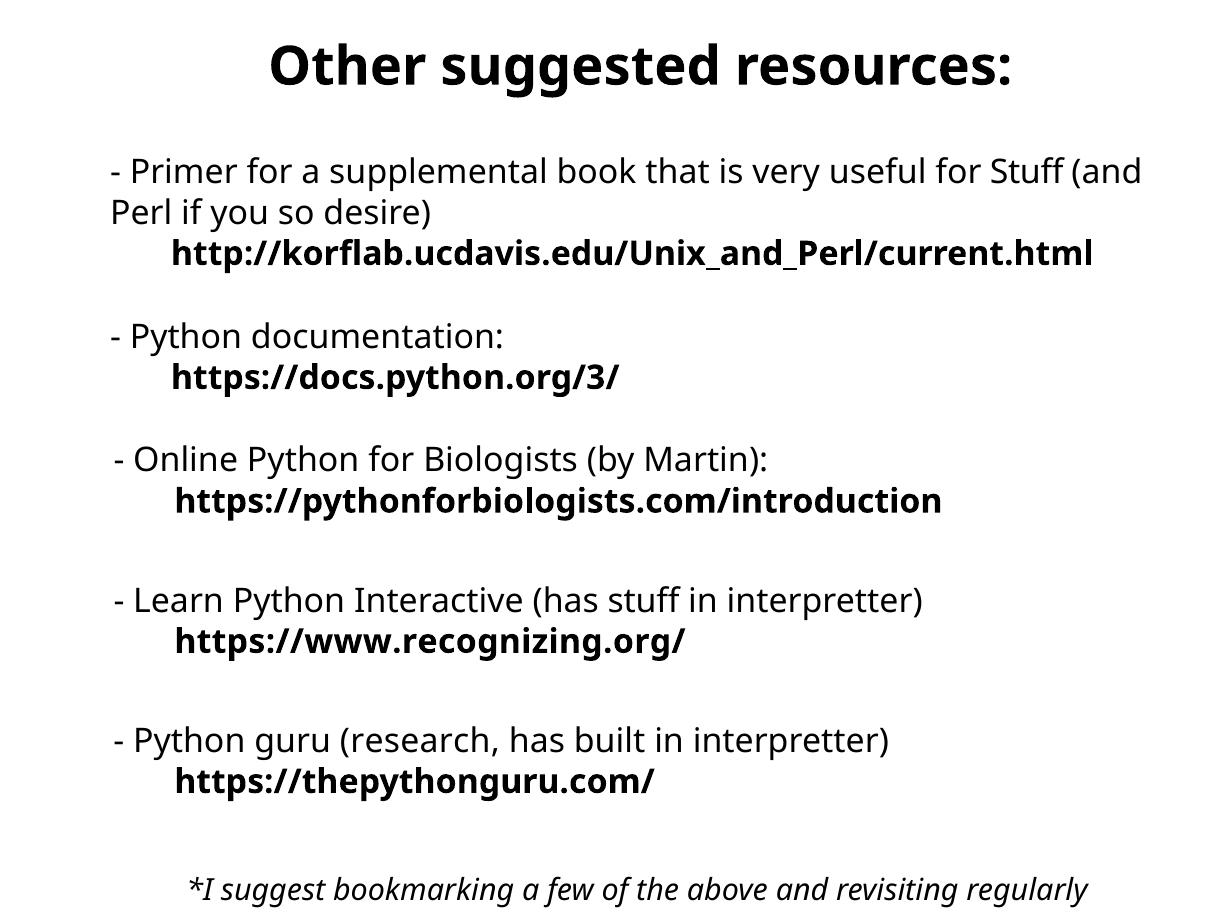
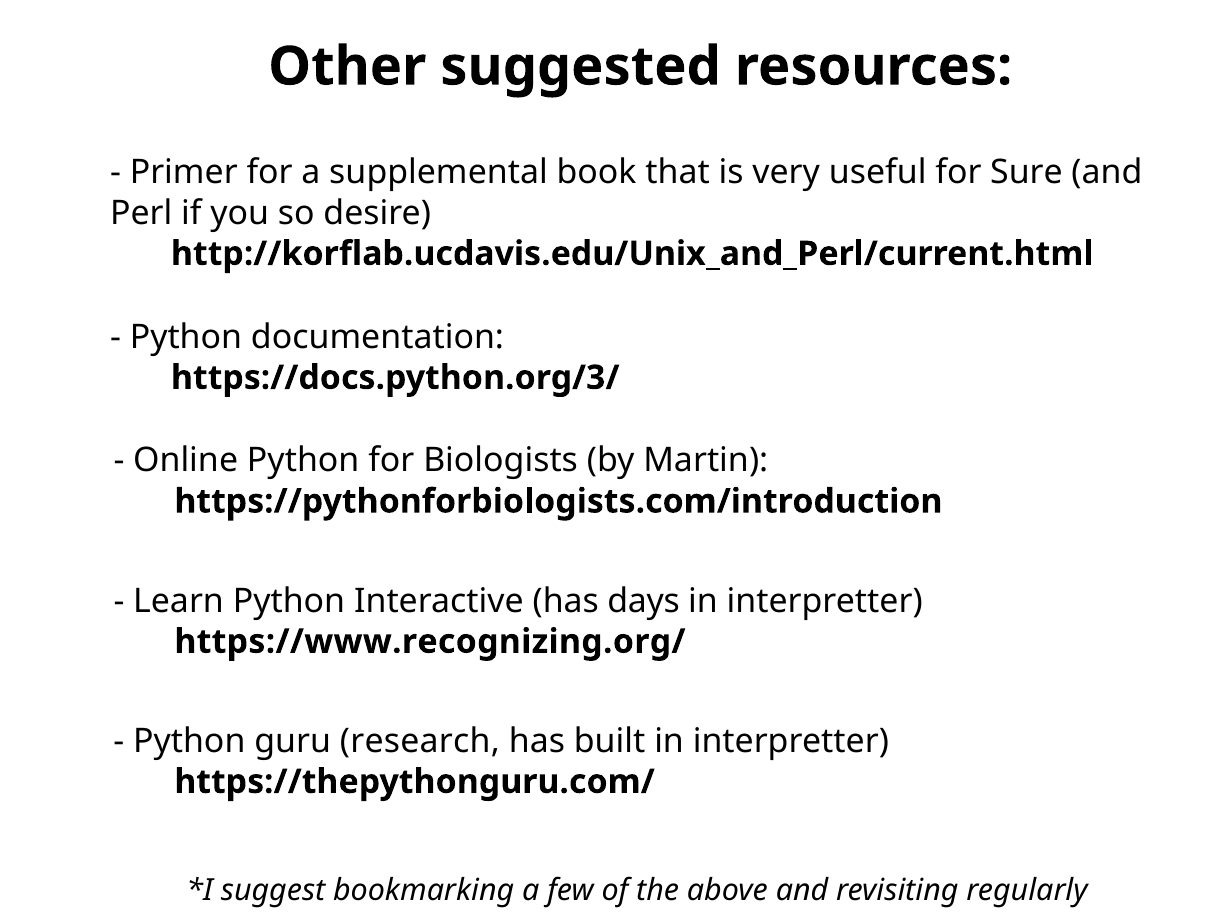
for Stuff: Stuff -> Sure (1027, 173)
has stuff: stuff -> days (644, 601)
